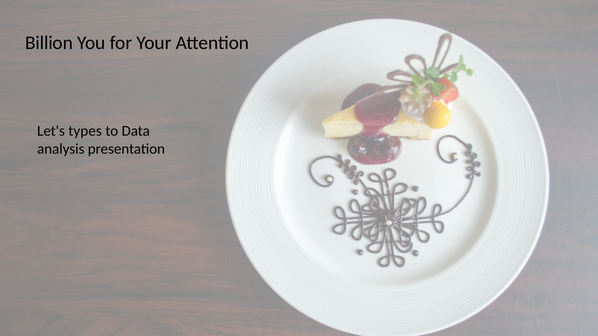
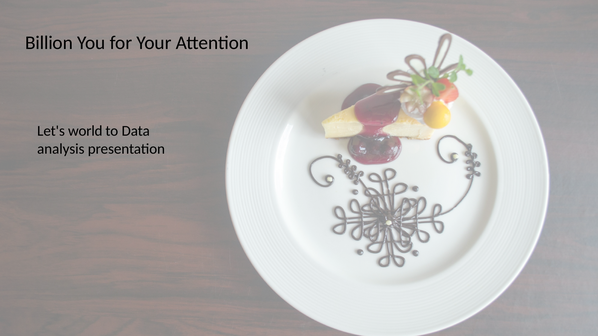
types: types -> world (85, 131)
